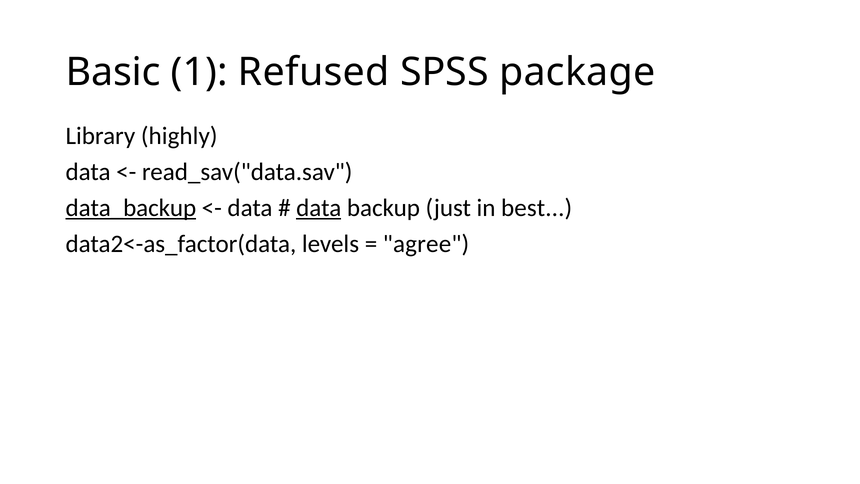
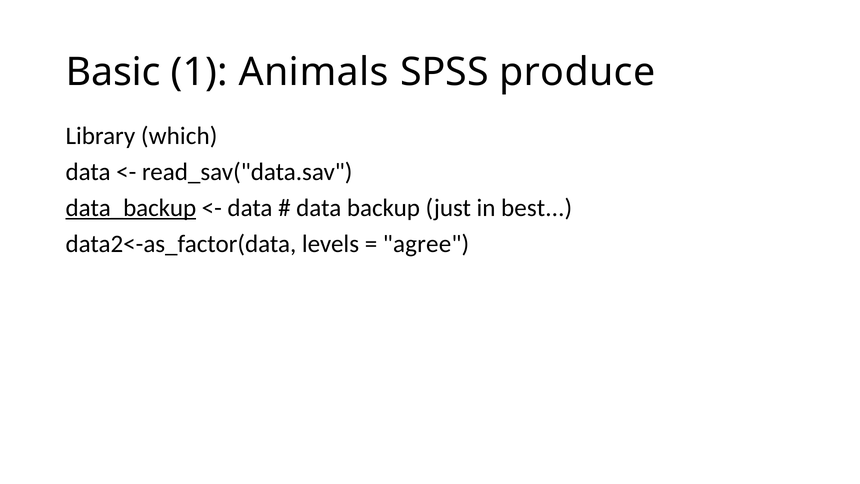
Refused: Refused -> Animals (314, 72)
package: package -> produce (577, 72)
highly: highly -> which (179, 136)
data underline: present -> none (319, 208)
